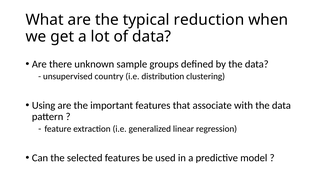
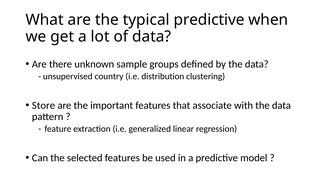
typical reduction: reduction -> predictive (209, 20)
Using: Using -> Store (43, 105)
